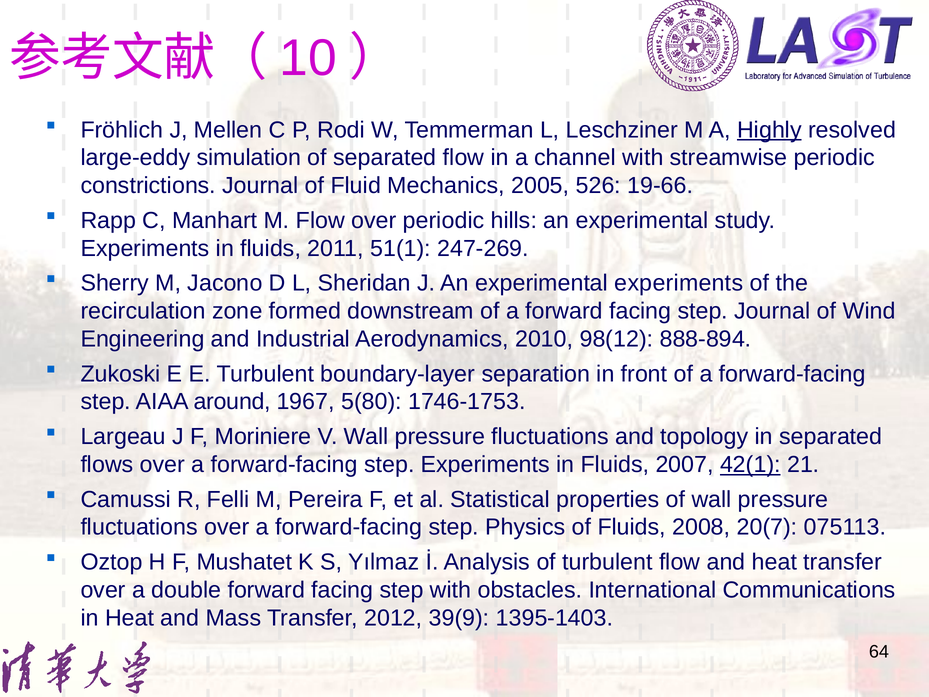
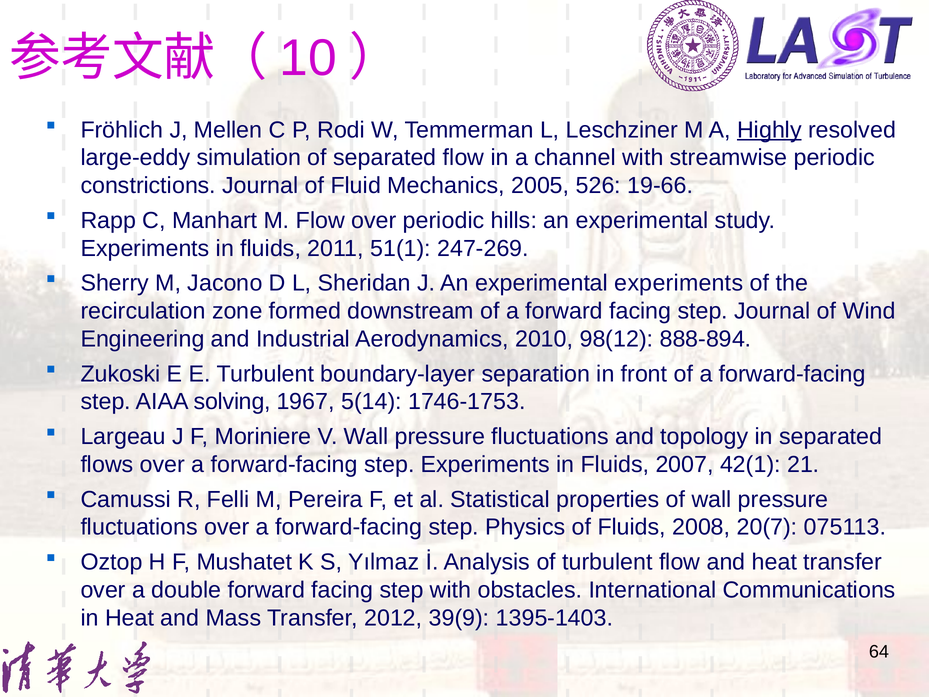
around: around -> solving (232, 402)
5(80: 5(80 -> 5(14 (371, 402)
42(1 underline: present -> none (750, 464)
